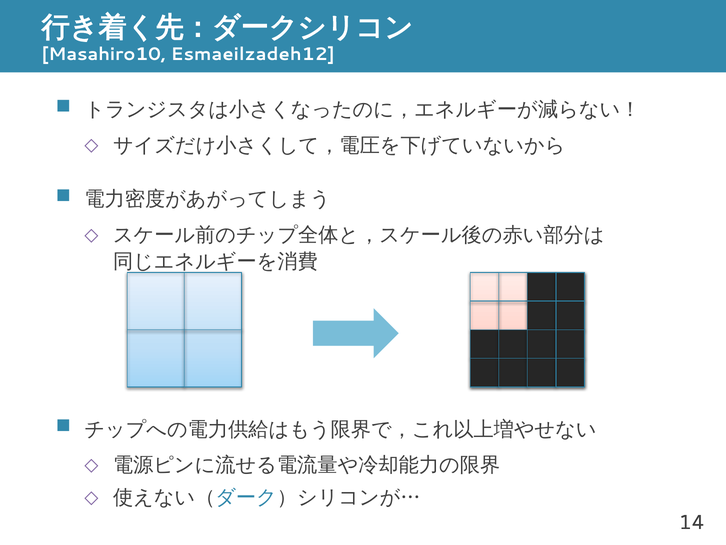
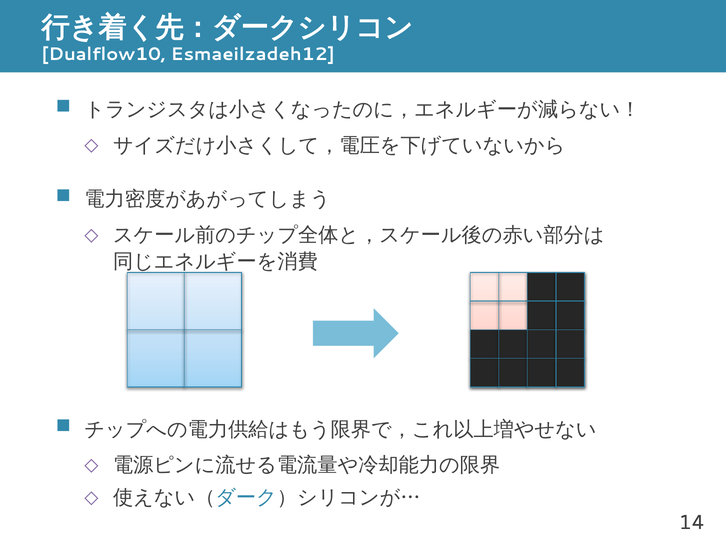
Masahiro10: Masahiro10 -> Dualflow10 (104, 54)
